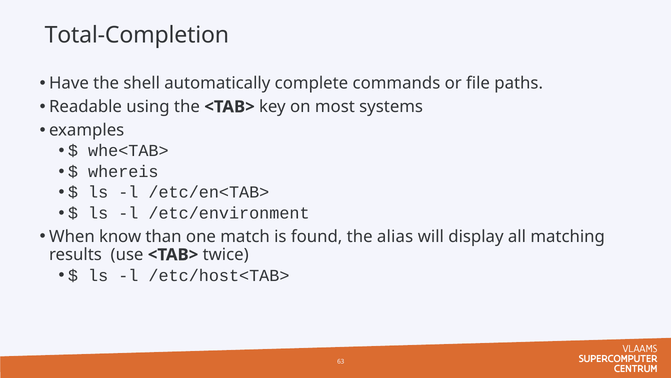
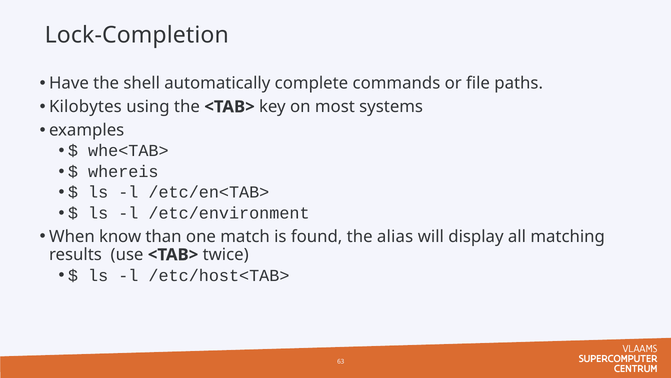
Total-Completion: Total-Completion -> Lock-Completion (137, 35)
Readable: Readable -> Kilobytes (85, 107)
